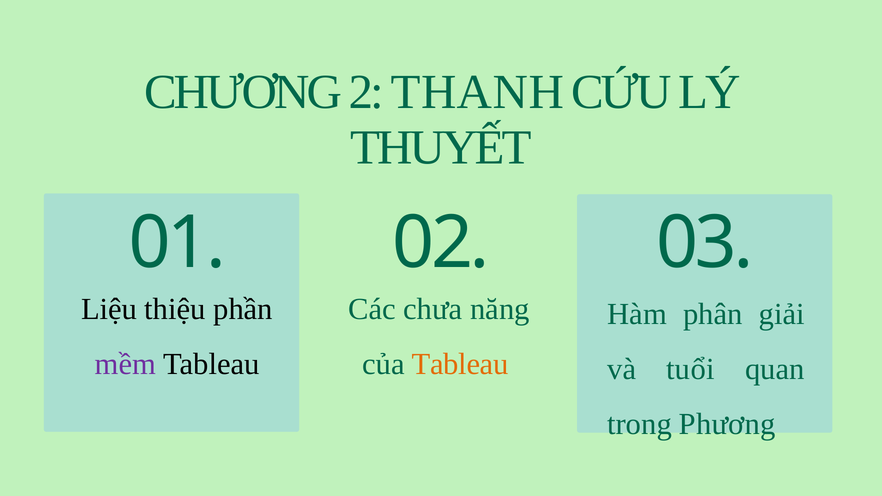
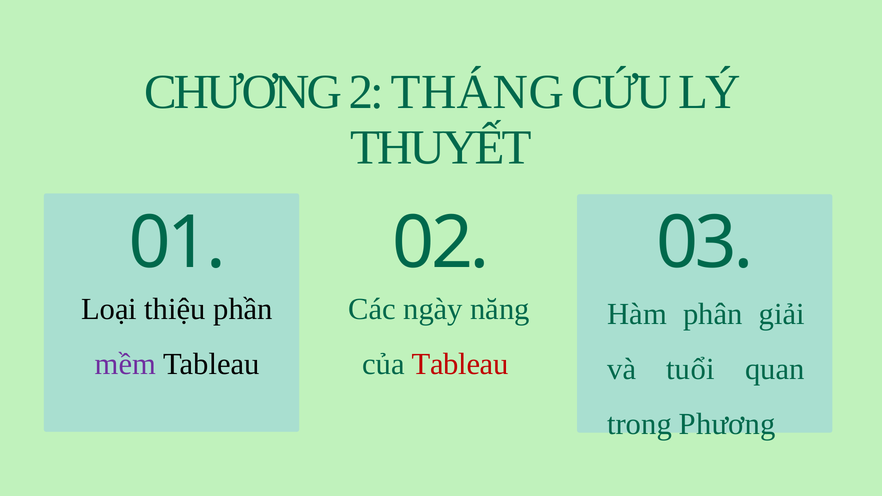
THANH: THANH -> THÁNG (477, 92)
chưa: chưa -> ngày (433, 309)
Liệu: Liệu -> Loại (109, 309)
Tableau colour: orange -> red (460, 364)
